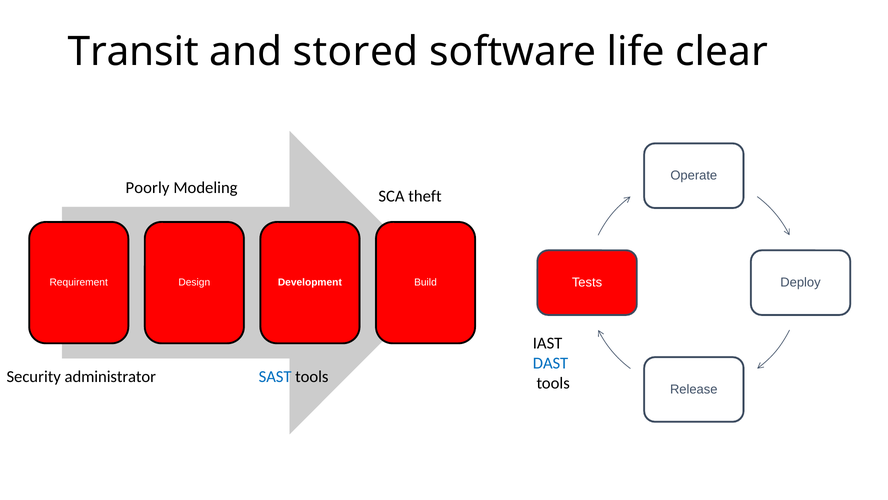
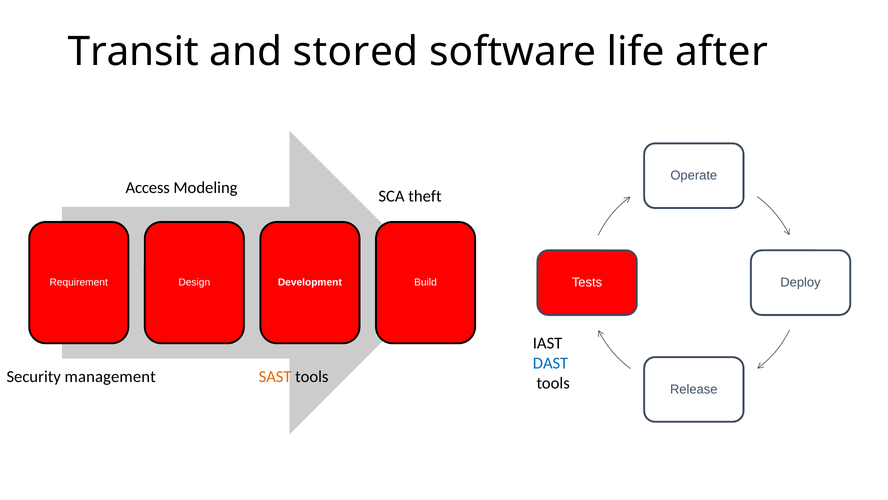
clear: clear -> after (721, 52)
Poorly: Poorly -> Access (148, 188)
administrator: administrator -> management (110, 376)
SAST colour: blue -> orange (275, 376)
